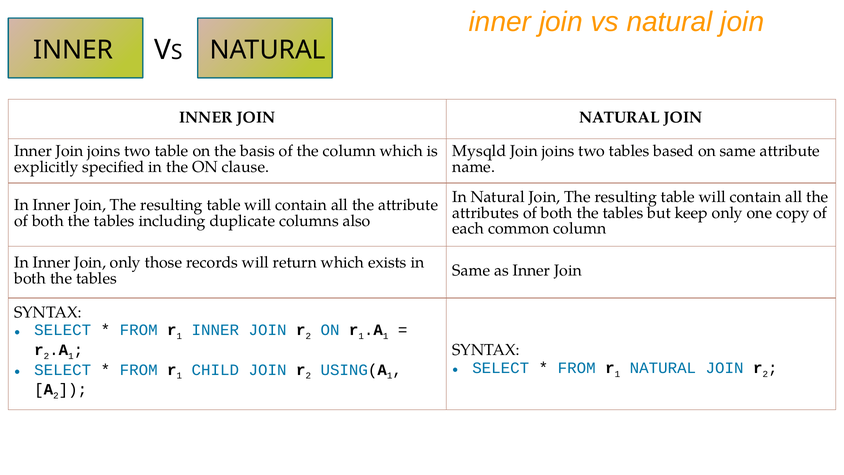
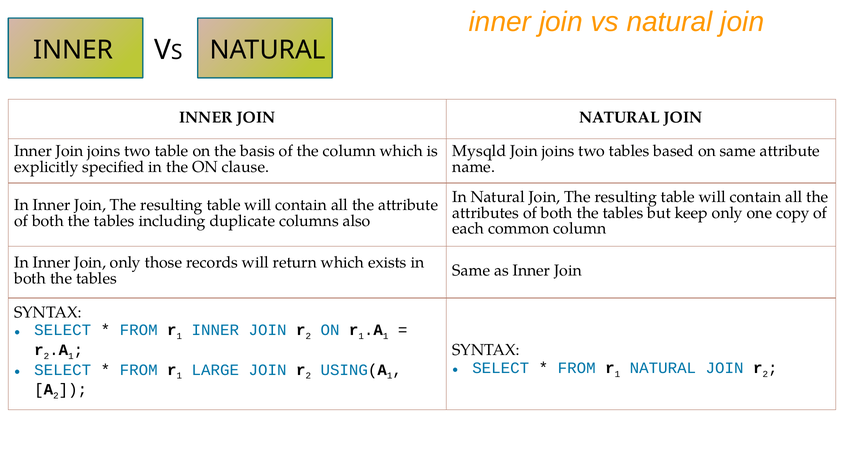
CHILD: CHILD -> LARGE (215, 370)
